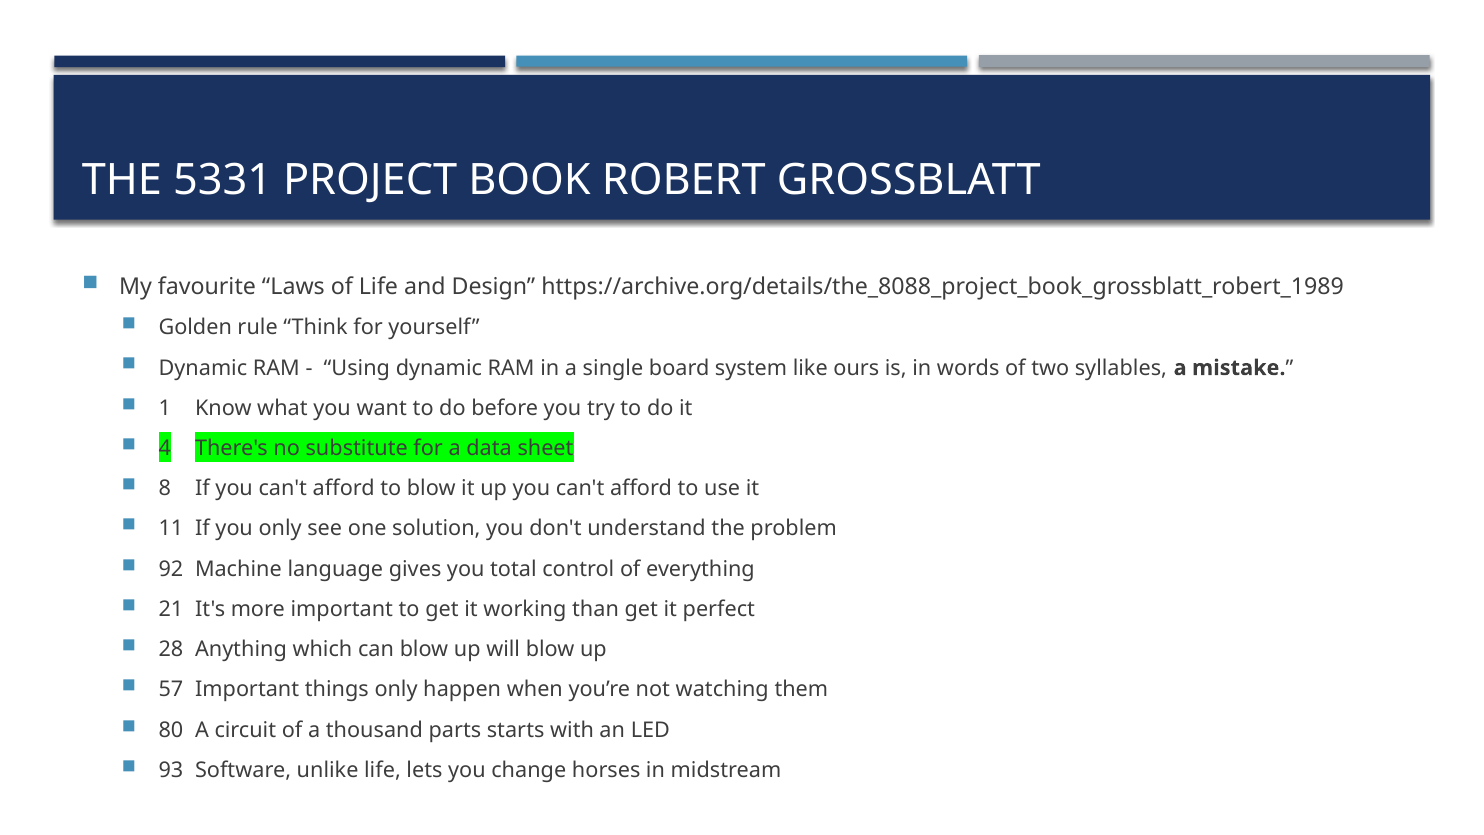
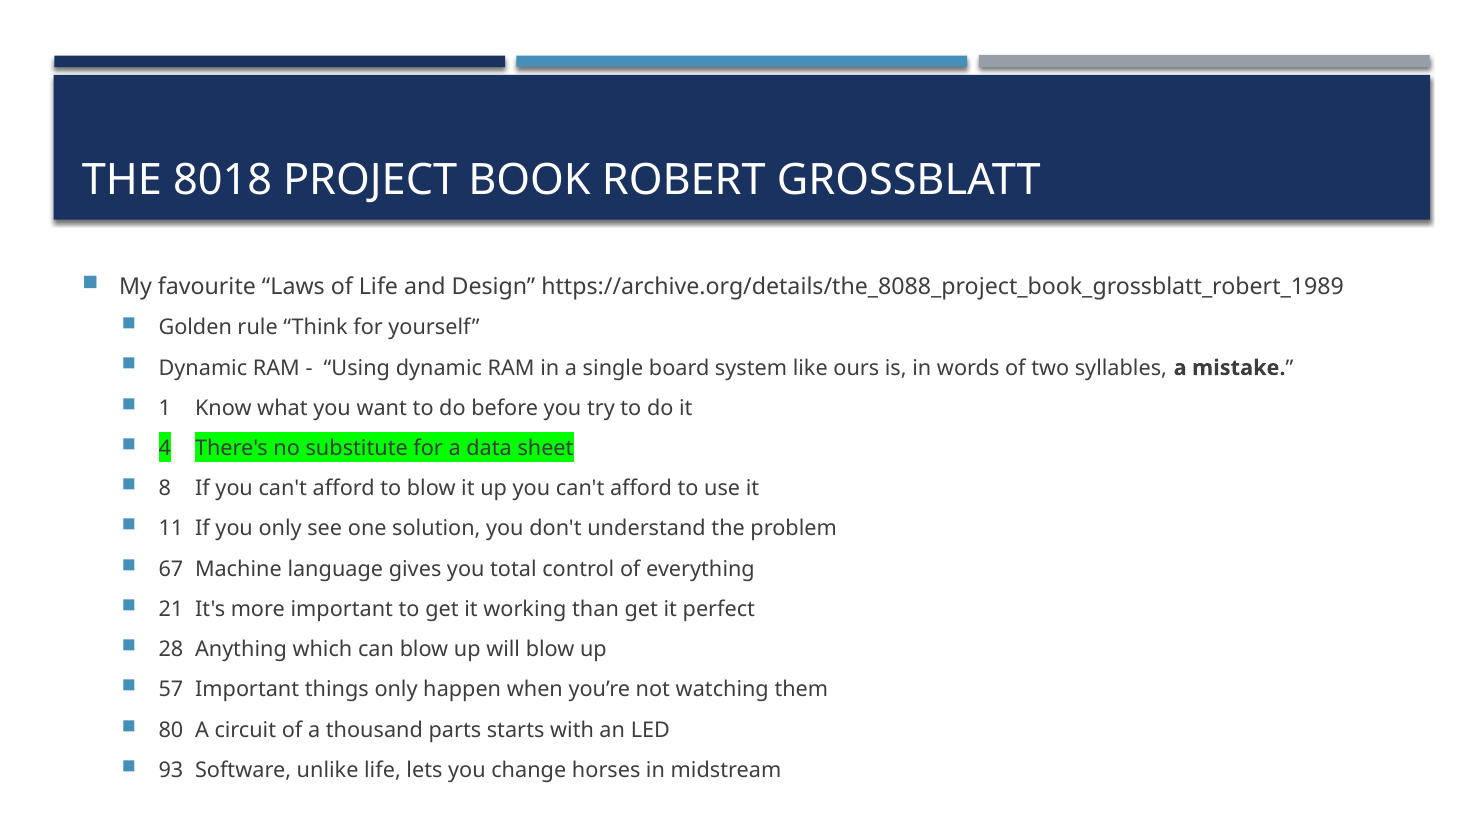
5331: 5331 -> 8018 (223, 180)
92: 92 -> 67 (171, 569)
